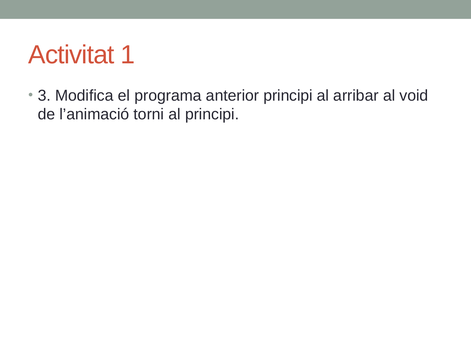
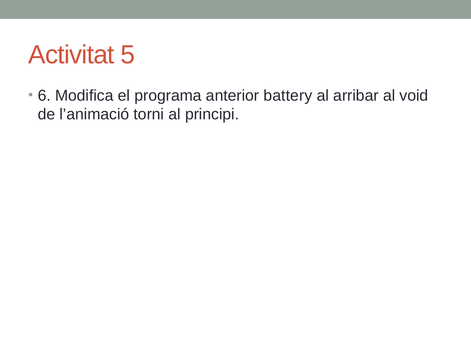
1: 1 -> 5 (128, 55)
3: 3 -> 6 (44, 95)
anterior principi: principi -> battery (288, 95)
